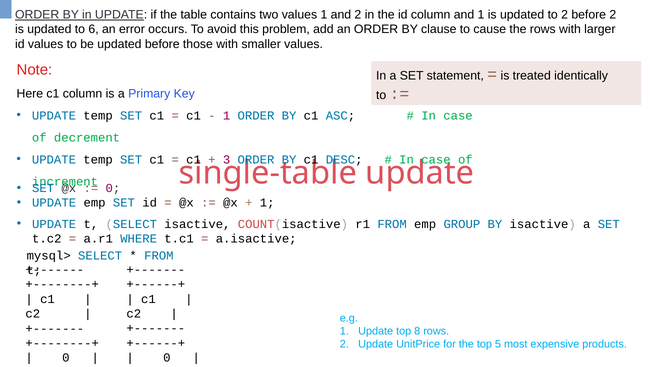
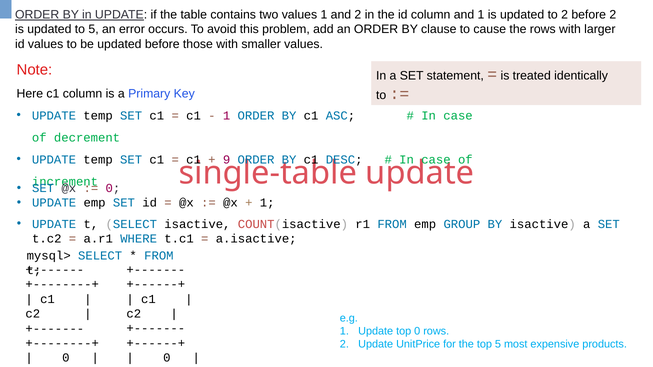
to 6: 6 -> 5 (94, 29)
3: 3 -> 9 (227, 160)
top 8: 8 -> 0 (417, 331)
